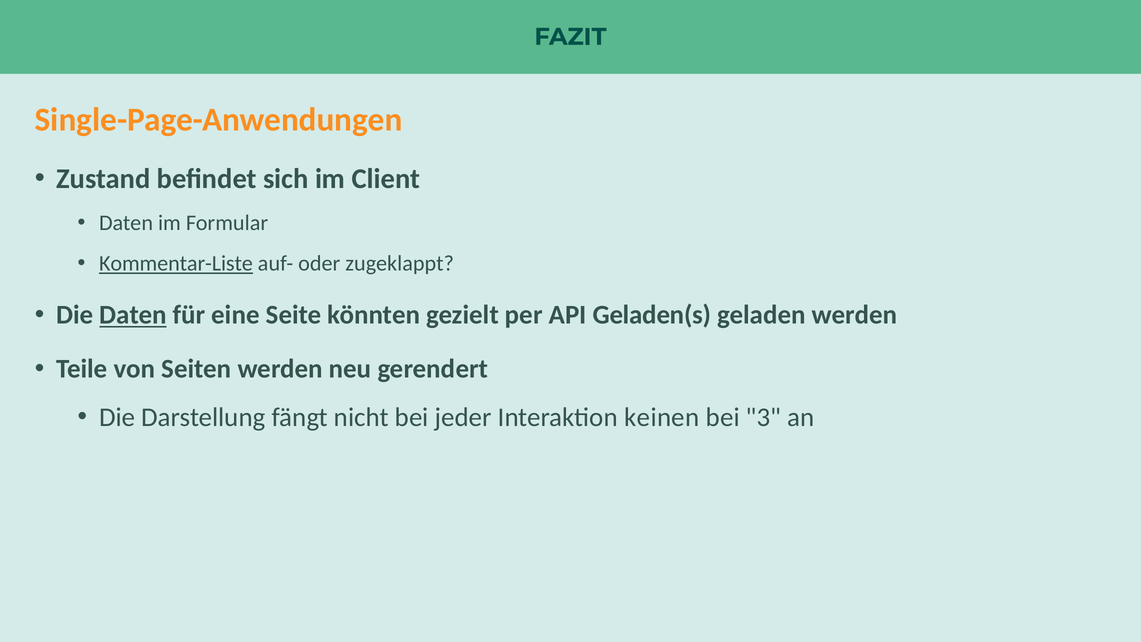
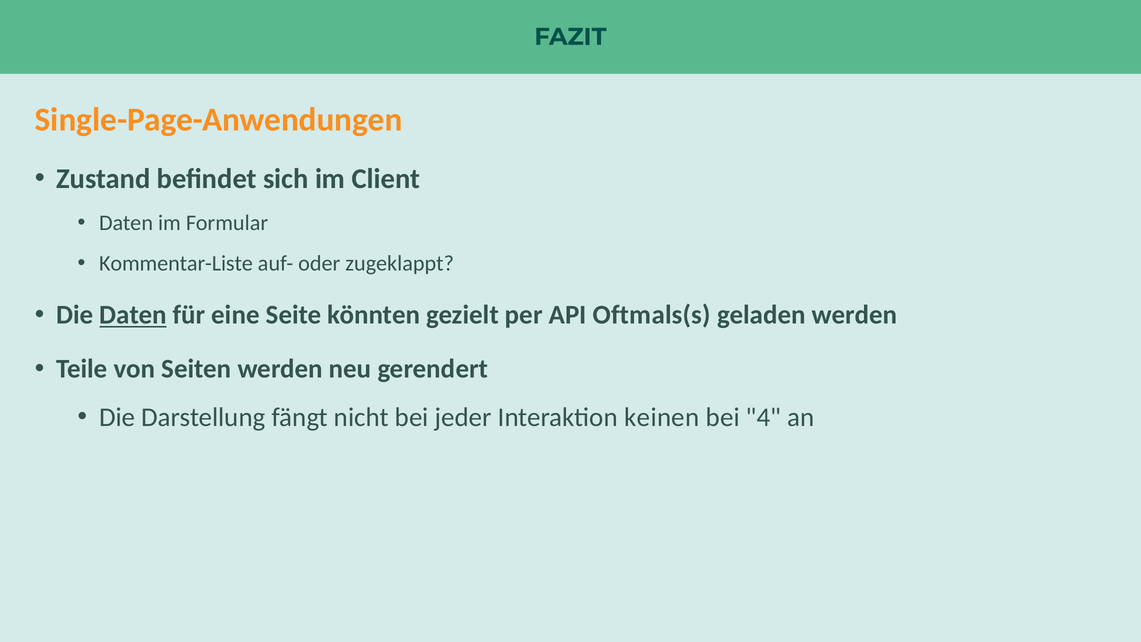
Kommentar-Liste underline: present -> none (176, 264)
Geladen(s: Geladen(s -> Oftmals(s (652, 315)
3: 3 -> 4 (763, 417)
